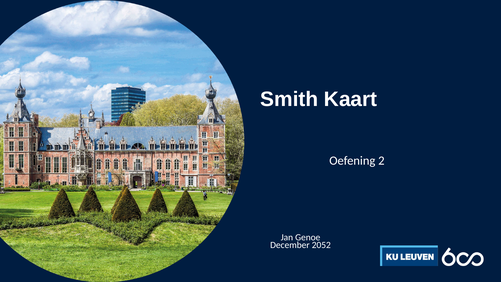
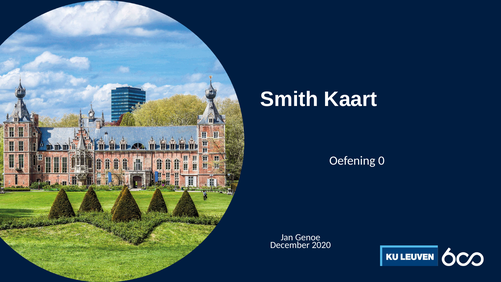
2: 2 -> 0 (381, 161)
2052: 2052 -> 2020 (321, 245)
